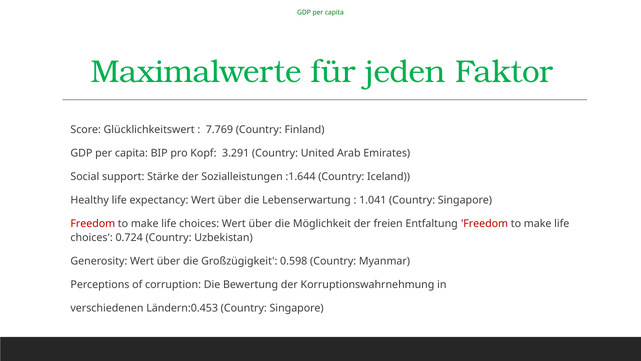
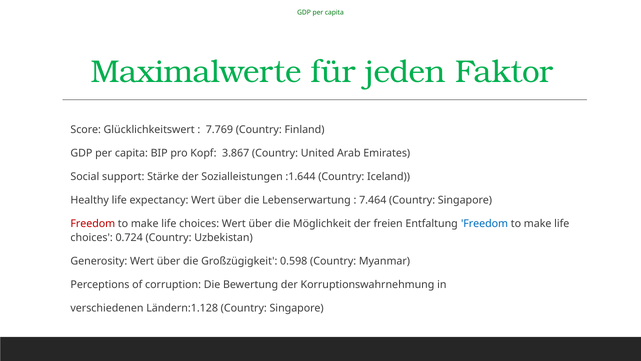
3.291: 3.291 -> 3.867 (236, 153)
1.041: 1.041 -> 7.464 (373, 200)
Freedom colour: red -> blue (485, 223)
Ländern:0.453: Ländern:0.453 -> Ländern:1.128 (182, 308)
